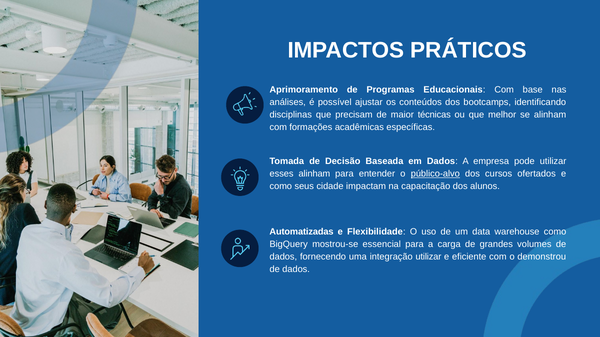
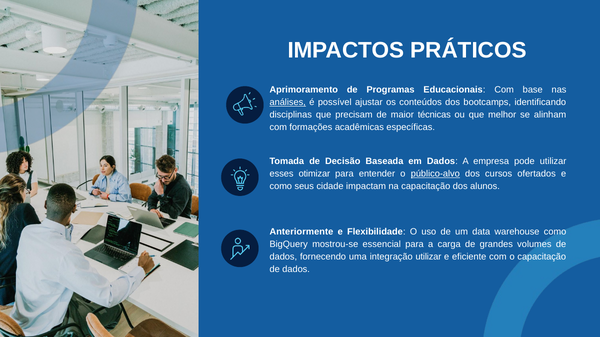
análises underline: none -> present (288, 102)
esses alinham: alinham -> otimizar (314, 174)
Automatizadas: Automatizadas -> Anteriormente (301, 232)
o demonstrou: demonstrou -> capacitação (542, 257)
